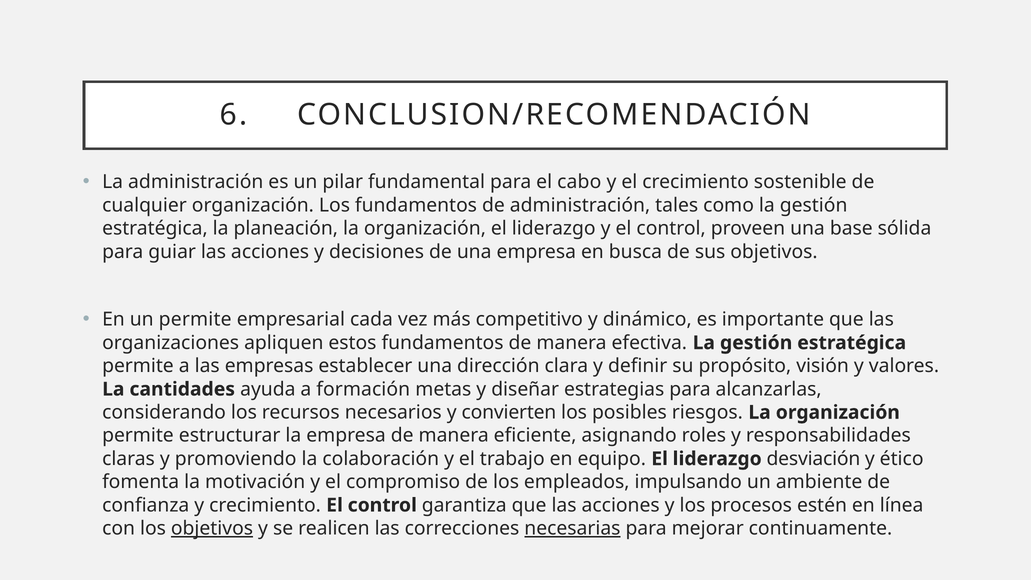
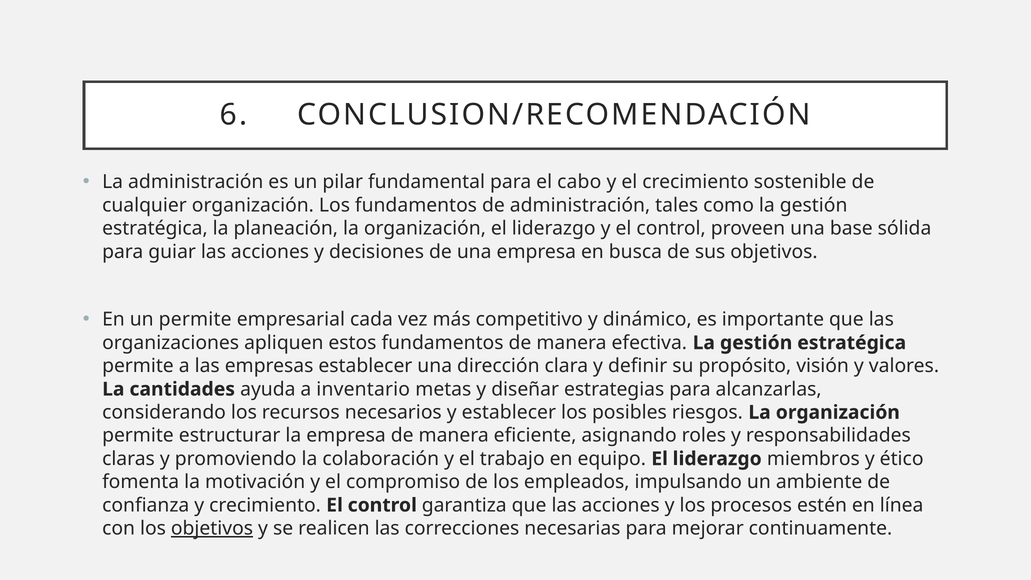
formación: formación -> inventario (363, 389)
y convierten: convierten -> establecer (509, 412)
desviación: desviación -> miembros (813, 459)
necesarias underline: present -> none (572, 528)
